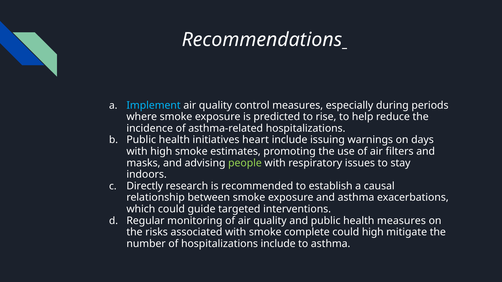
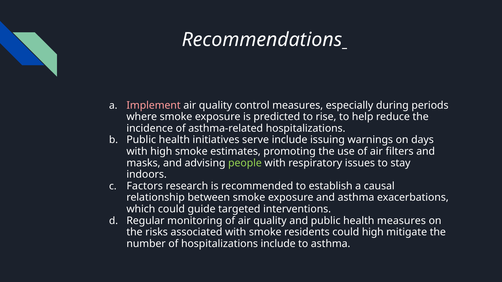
Implement colour: light blue -> pink (154, 105)
heart: heart -> serve (256, 140)
Directly: Directly -> Factors (145, 186)
complete: complete -> residents (307, 232)
